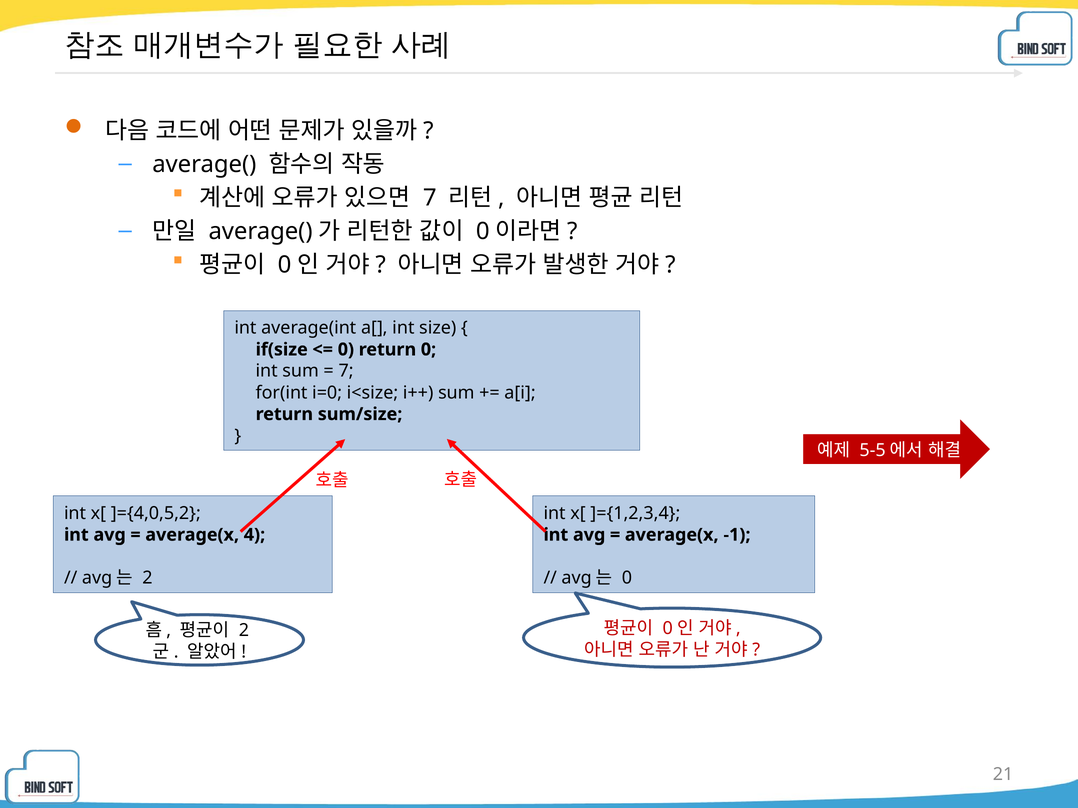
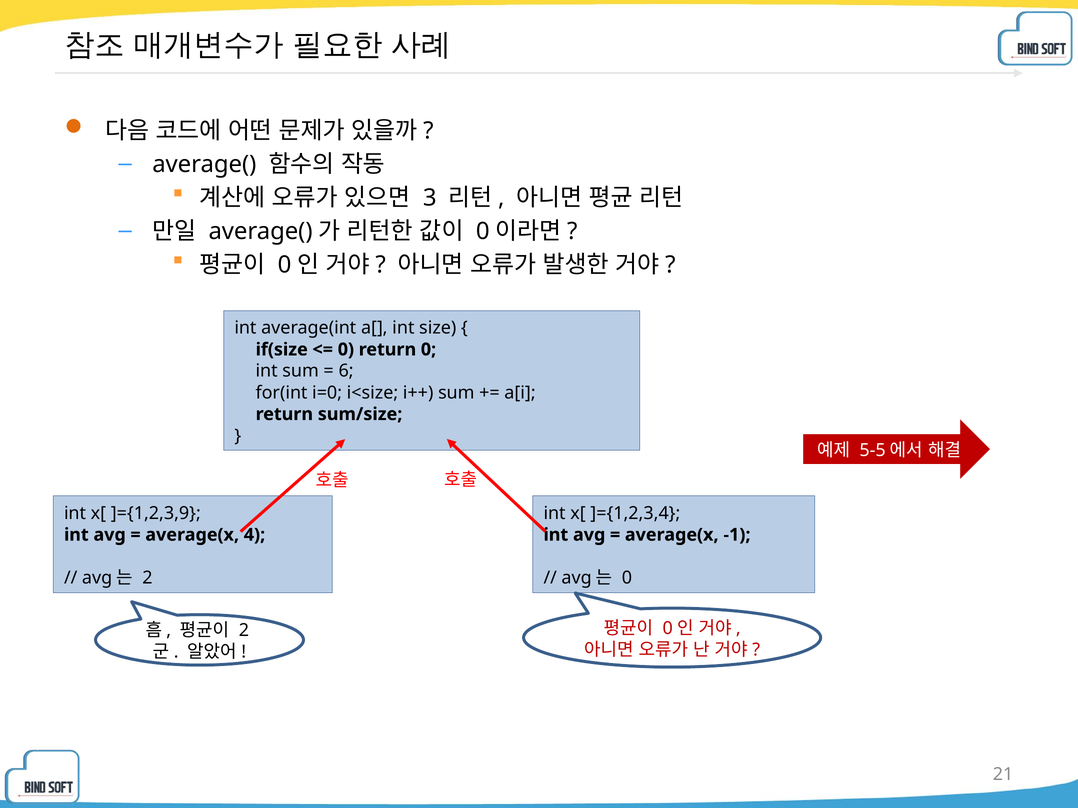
7: 7 -> 3 (430, 198)
7: 7 -> 6 (346, 371)
]={4,0,5,2: ]={4,0,5,2 -> ]={1,2,3,9 (156, 514)
